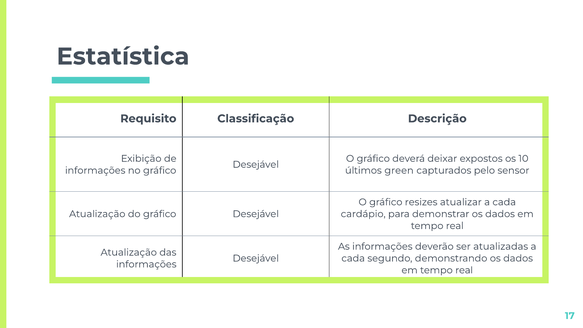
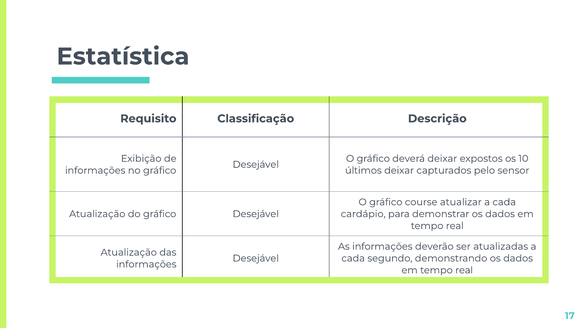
últimos green: green -> deixar (399, 170)
resizes: resizes -> course (421, 202)
